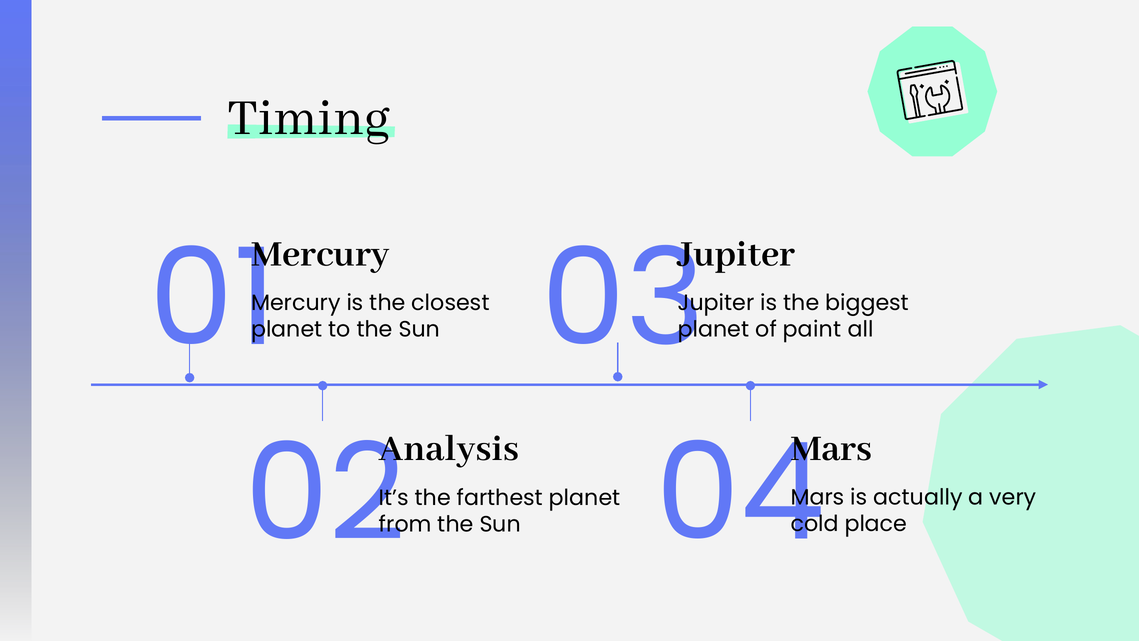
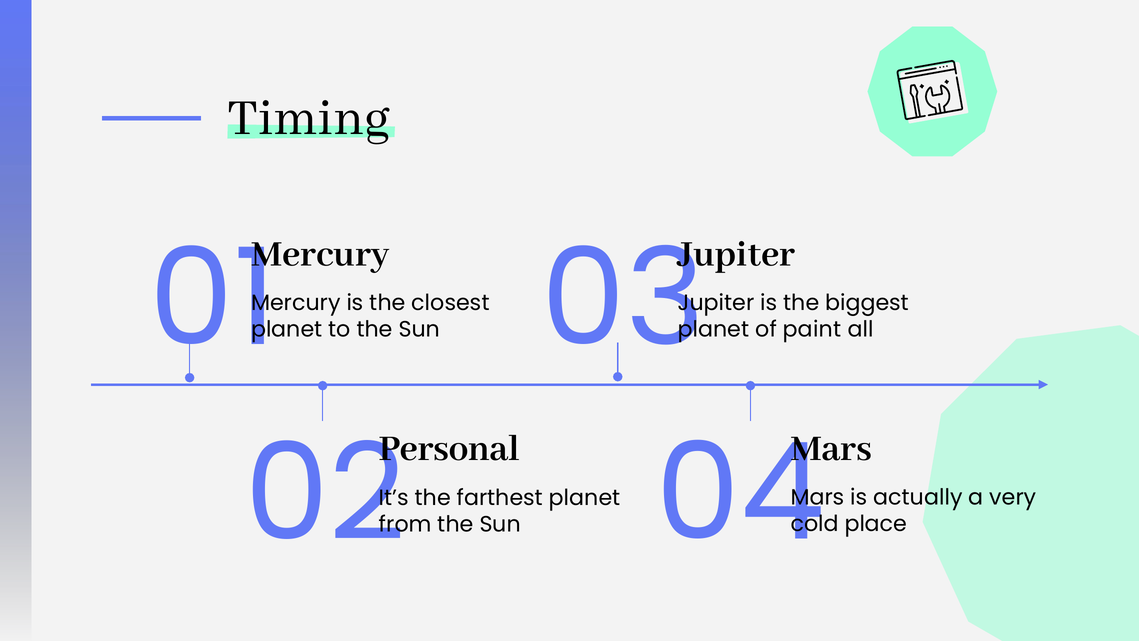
Analysis: Analysis -> Personal (449, 447)
